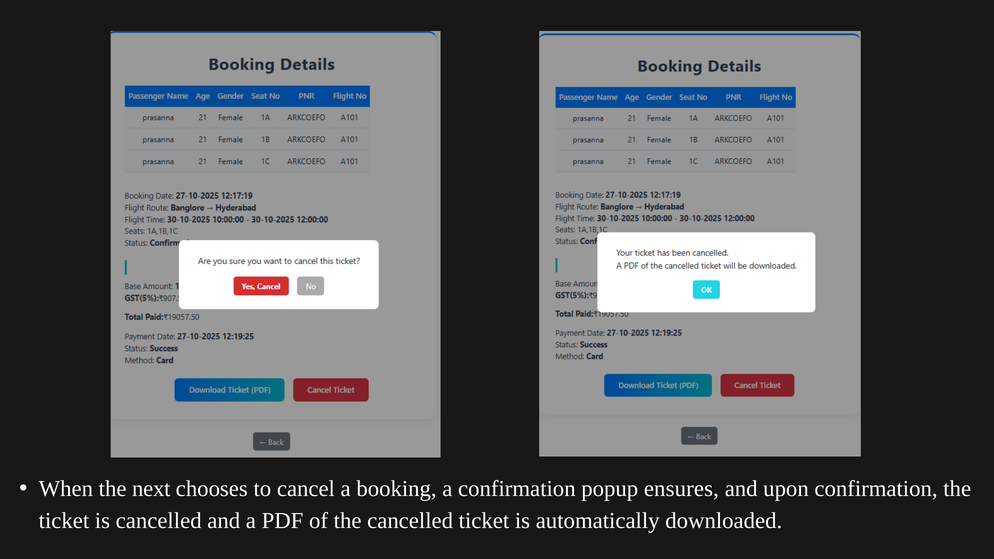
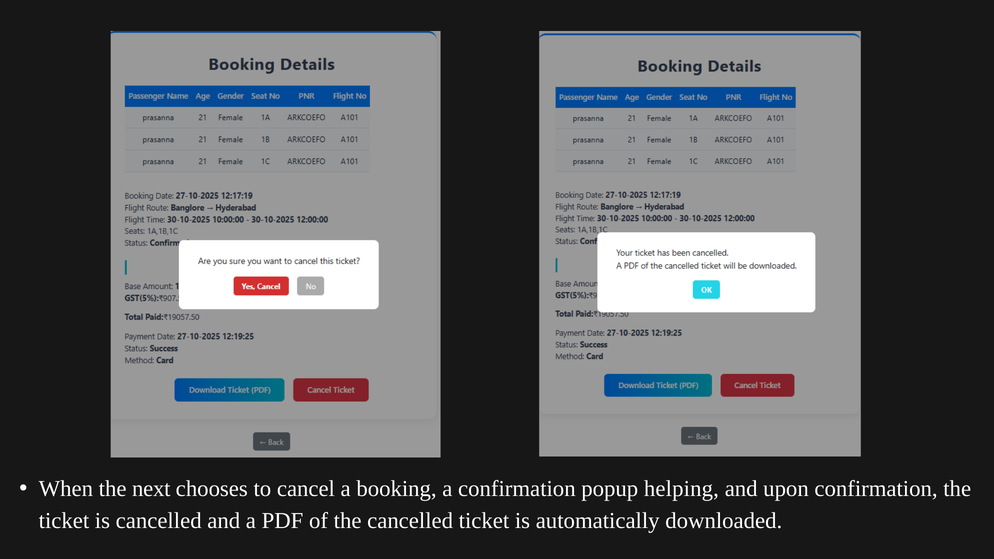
ensures: ensures -> helping (681, 489)
